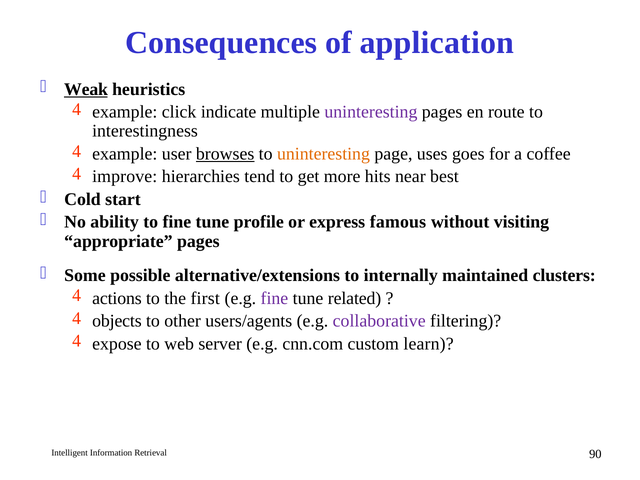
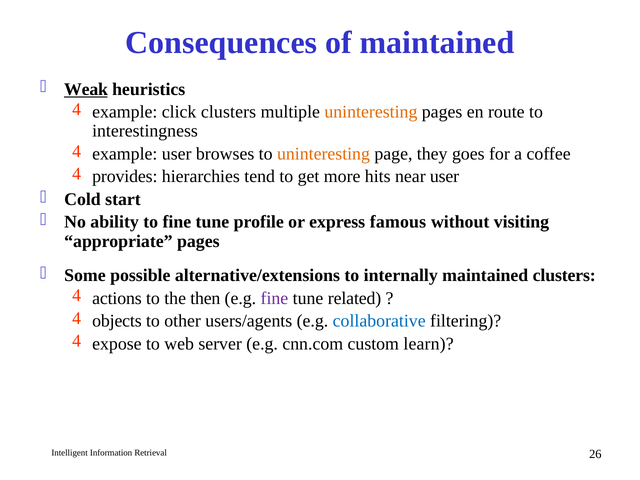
of application: application -> maintained (437, 43)
click indicate: indicate -> clusters (229, 112)
uninteresting colour: purple -> orange (371, 112)
browses underline: present -> none (225, 154)
uses: uses -> they (432, 154)
improve: improve -> provides (125, 177)
near best: best -> user (445, 177)
first: first -> then (205, 298)
collaborative colour: purple -> blue (379, 321)
90: 90 -> 26 (595, 454)
